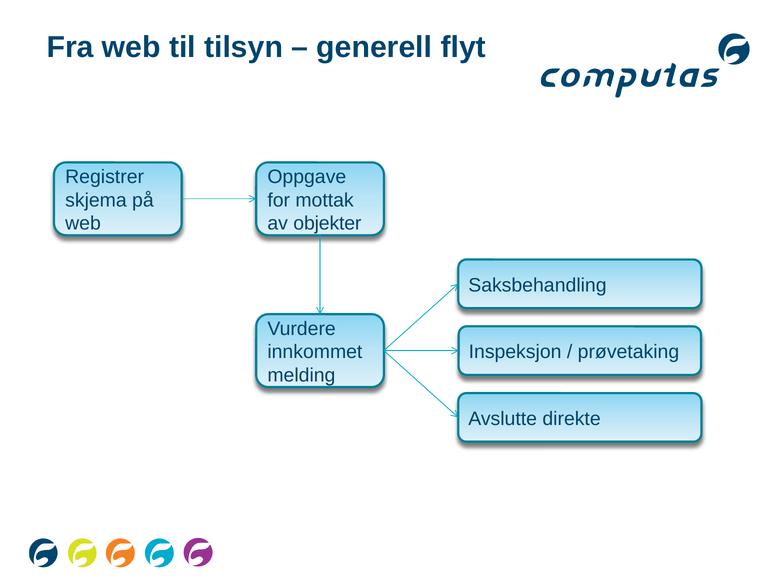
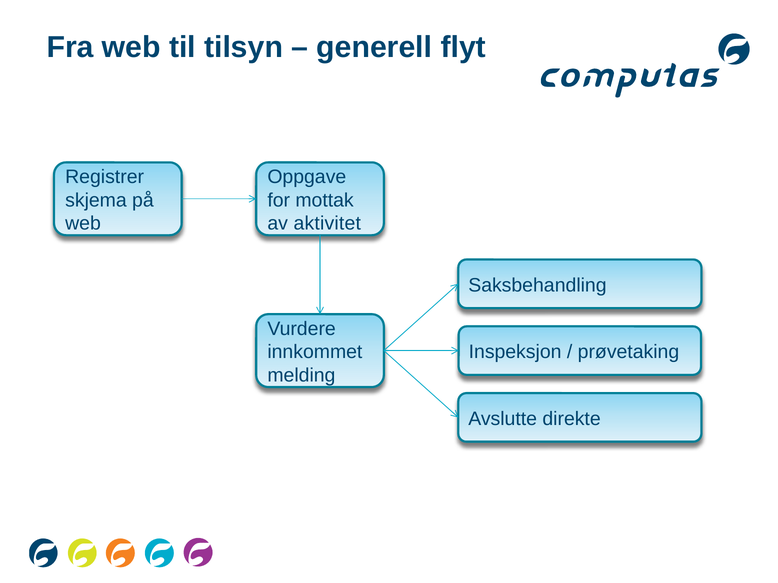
objekter: objekter -> aktivitet (327, 224)
